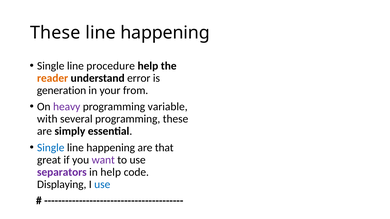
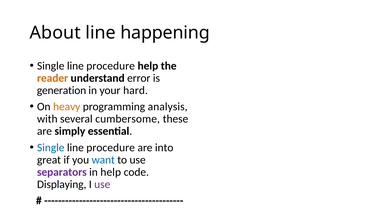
These: These -> About (55, 33)
from: from -> hard (136, 91)
heavy colour: purple -> orange (67, 107)
variable: variable -> analysis (168, 107)
several programming: programming -> cumbersome (128, 119)
happening: happening -> procedure (111, 148)
that: that -> into (164, 148)
want colour: purple -> blue (103, 160)
use colour: blue -> purple (102, 185)
